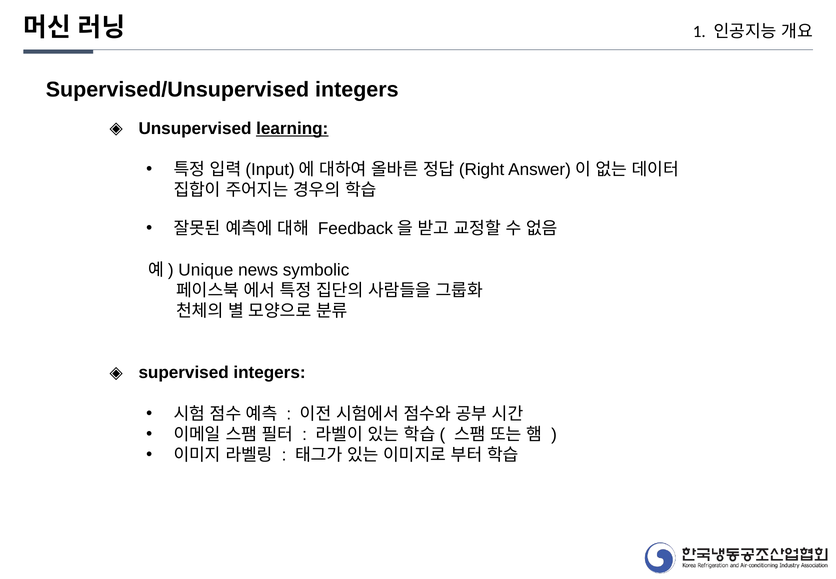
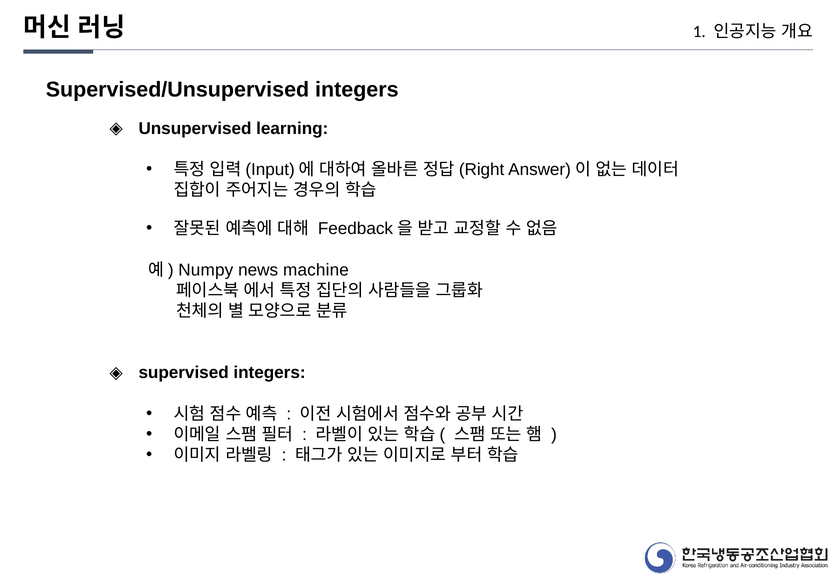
learning underline: present -> none (292, 128)
Unique: Unique -> Numpy (206, 270)
symbolic: symbolic -> machine (316, 270)
